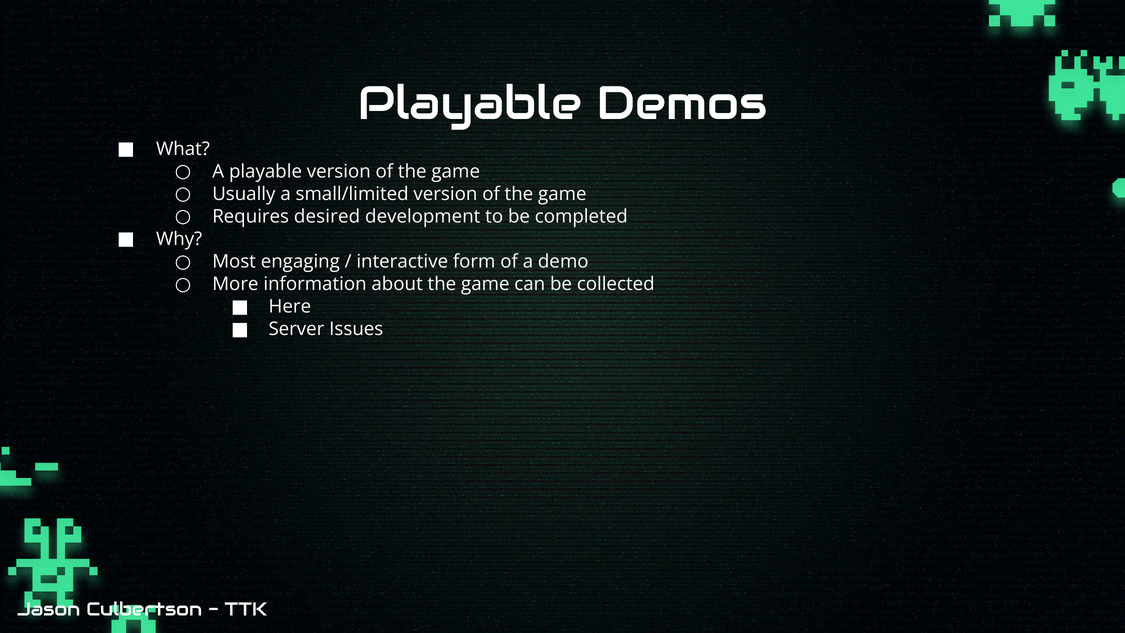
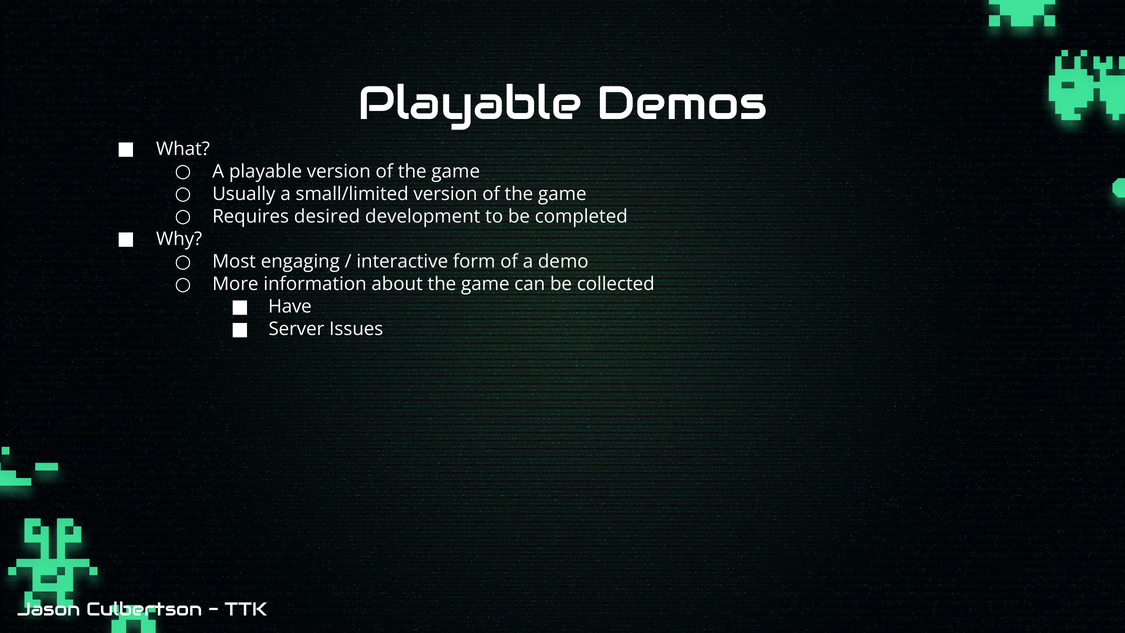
Here: Here -> Have (290, 307)
